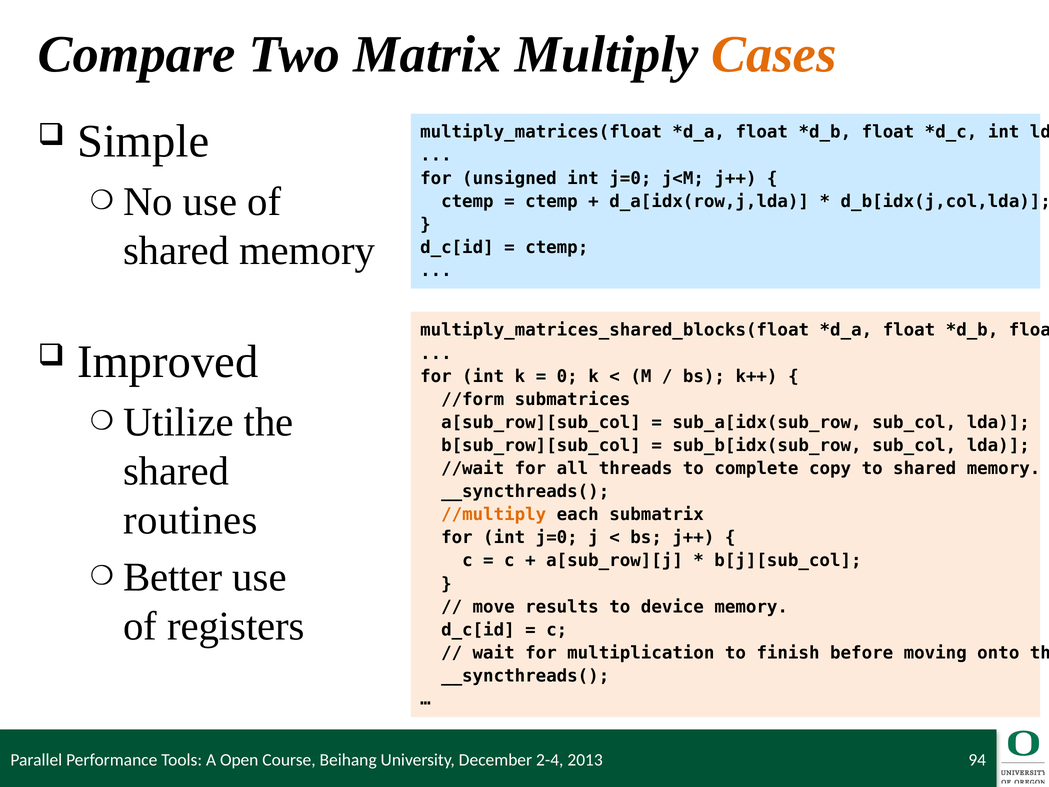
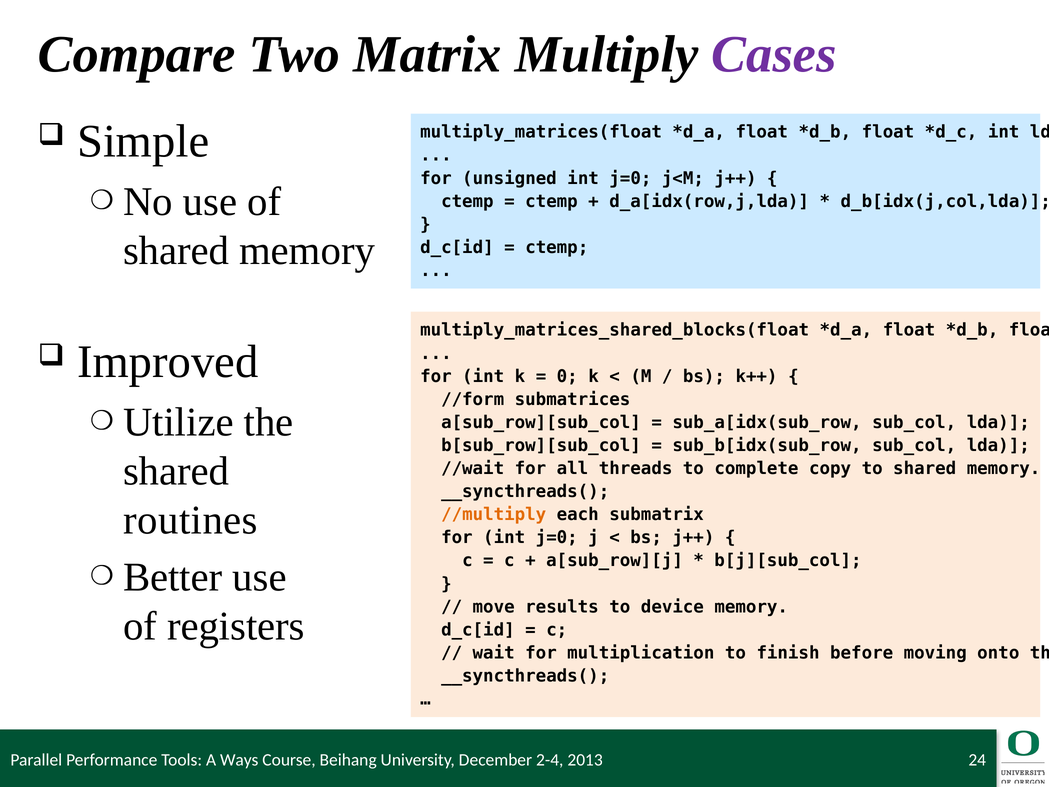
Cases colour: orange -> purple (774, 54)
Open: Open -> Ways (239, 760)
94: 94 -> 24 (977, 760)
